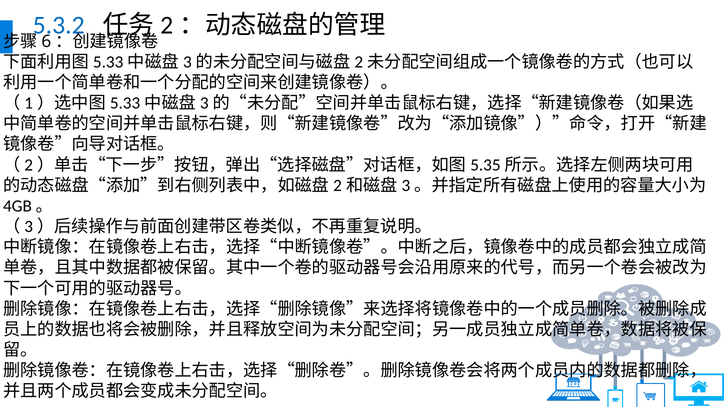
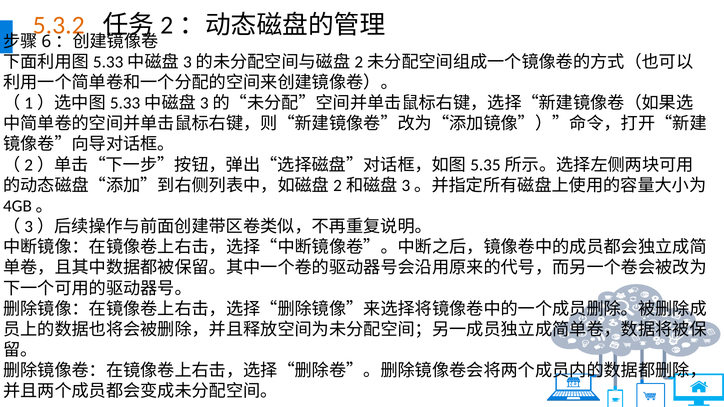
5.3.2 colour: blue -> orange (59, 26)
